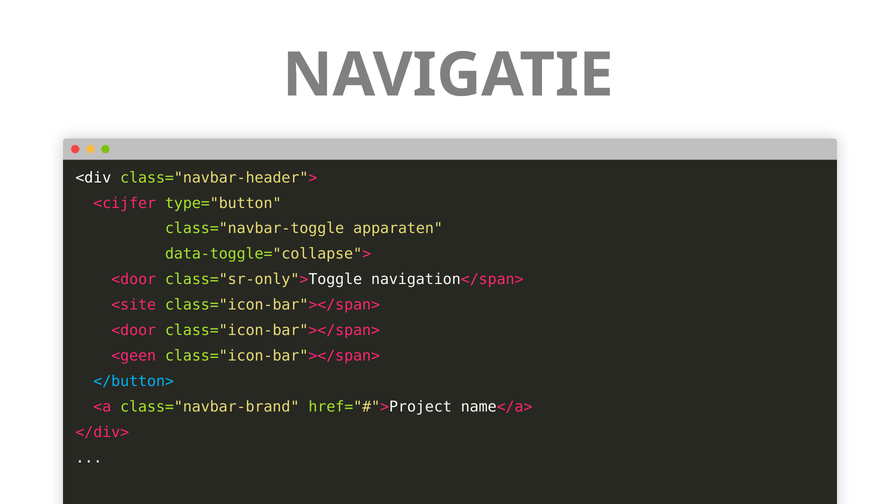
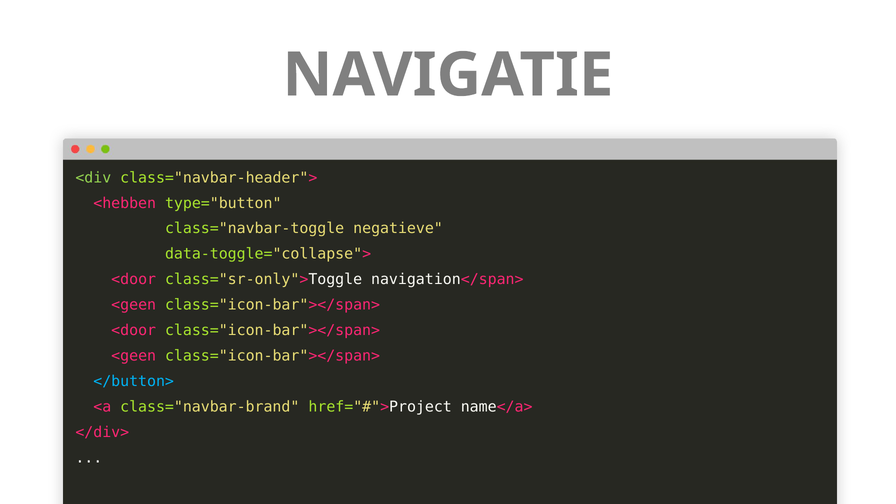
<div colour: white -> light green (93, 178)
<cijfer: <cijfer -> <hebben (125, 203)
apparaten: apparaten -> negatieve (398, 229)
<site: <site -> <geen (134, 305)
